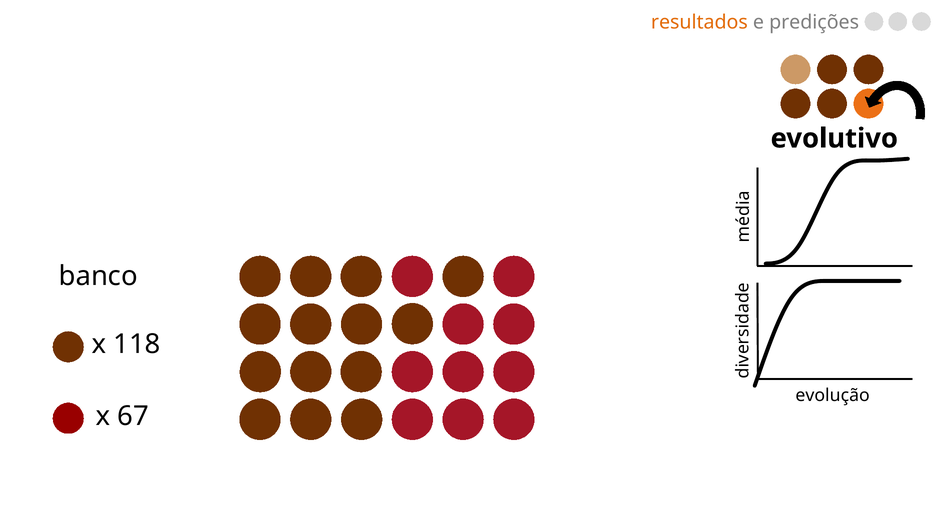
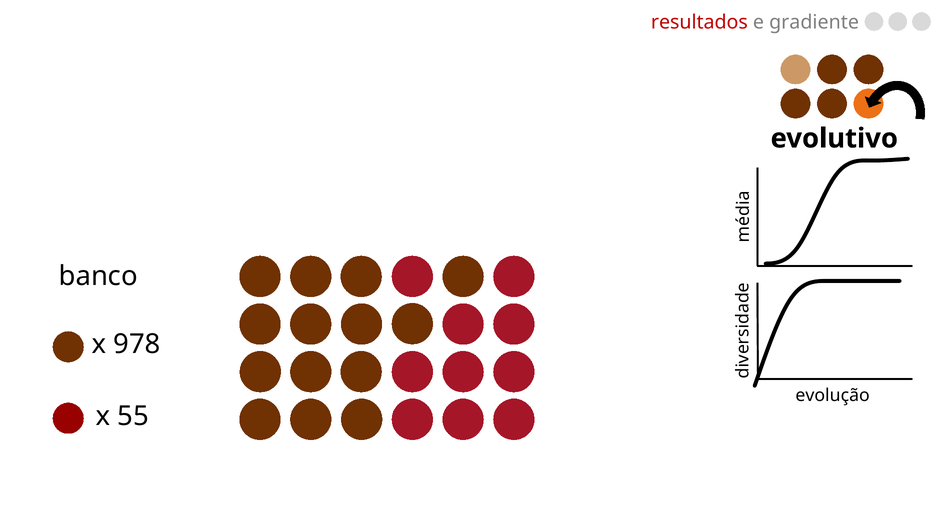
resultados colour: orange -> red (699, 22)
predições: predições -> gradiente (814, 22)
118: 118 -> 978 (137, 344)
67: 67 -> 55 (133, 416)
